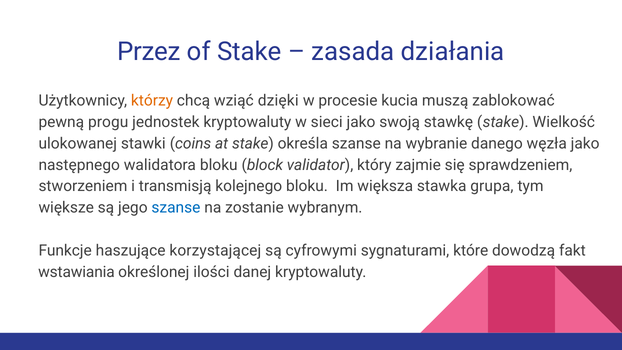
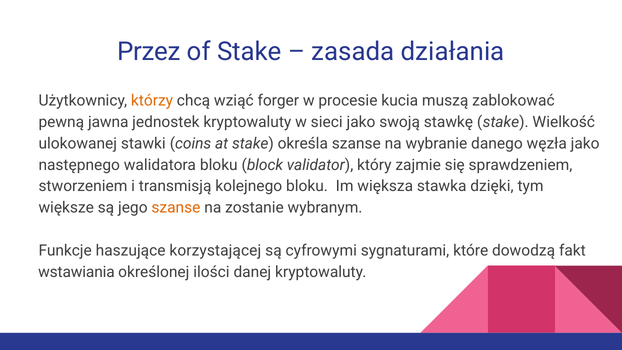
dzięki: dzięki -> forger (278, 100)
progu: progu -> jawna (108, 122)
grupa: grupa -> dzięki (492, 186)
szanse colour: blue -> orange (176, 208)
